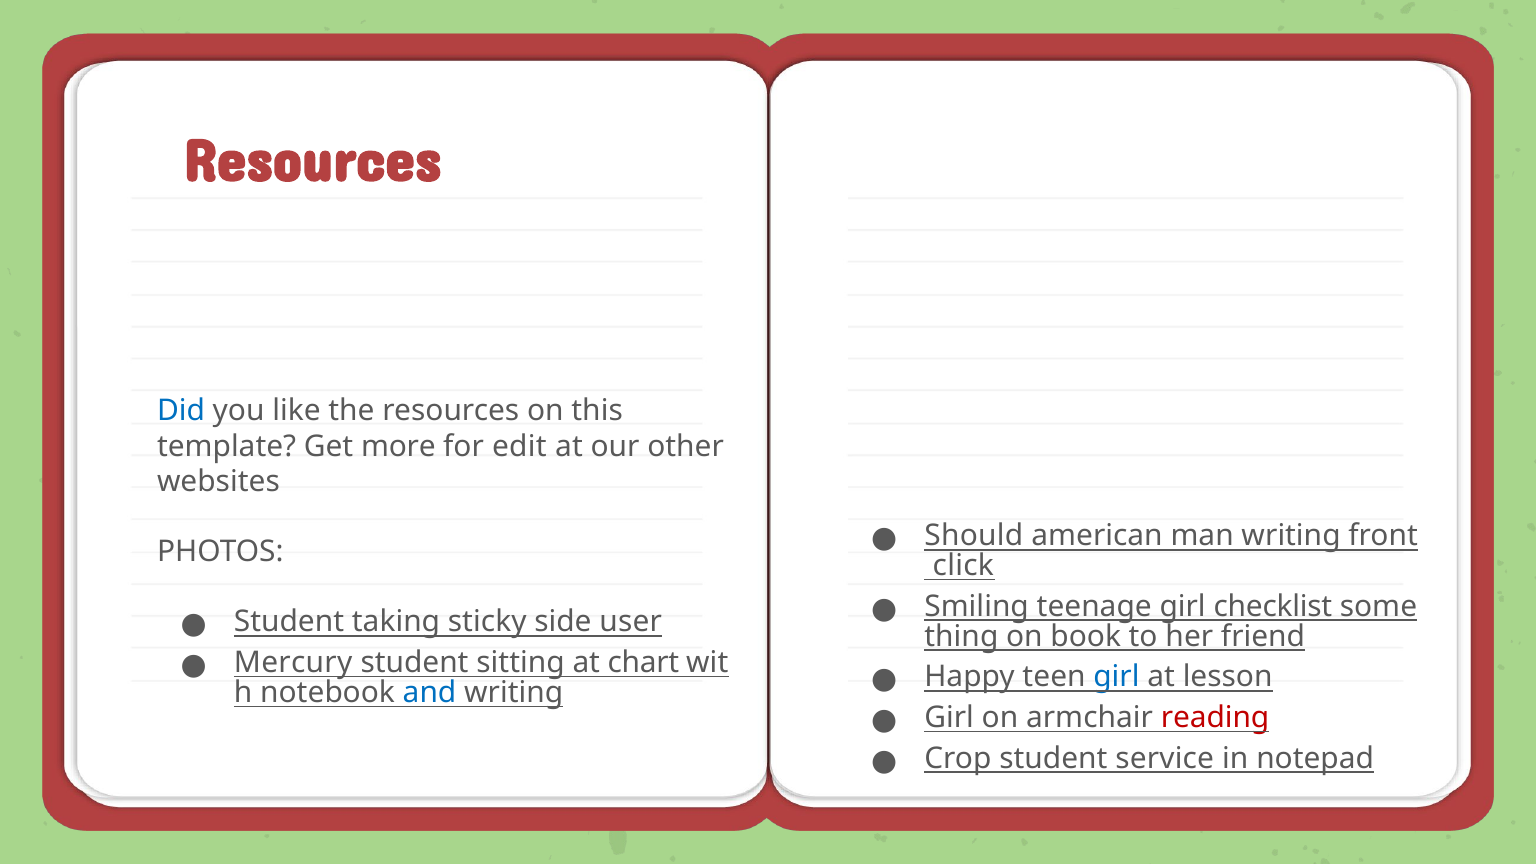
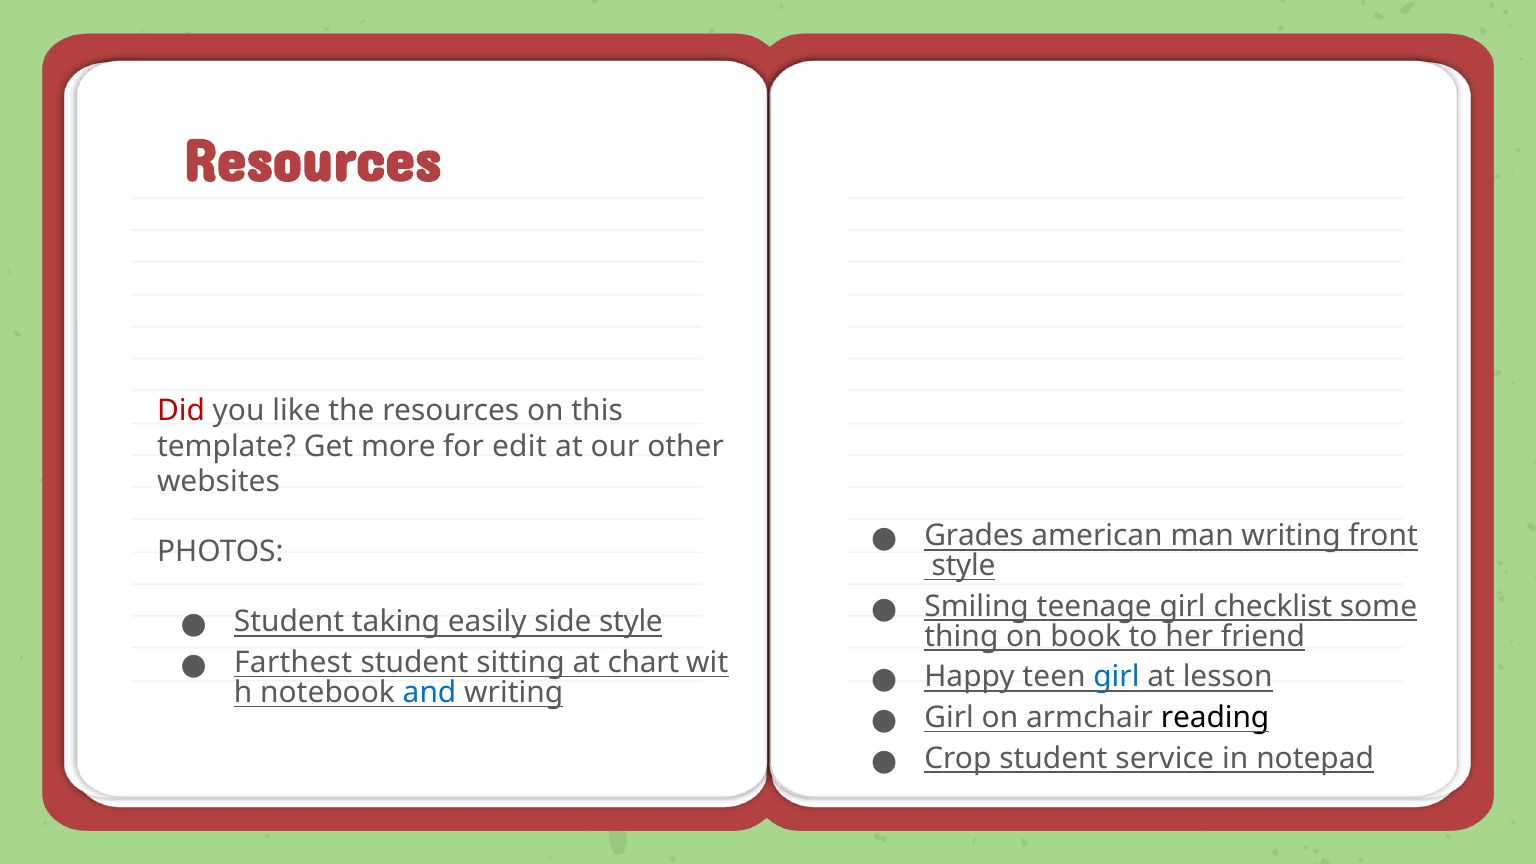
Did colour: blue -> red (181, 410)
Should: Should -> Grades (974, 536)
click: click -> style (964, 566)
sticky: sticky -> easily (487, 622)
side user: user -> style (631, 622)
Mercury: Mercury -> Farthest (293, 663)
reading colour: red -> black (1215, 718)
